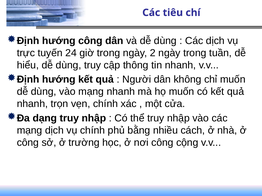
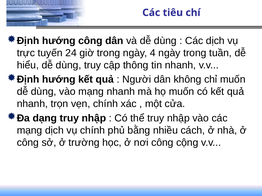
2: 2 -> 4 (153, 53)
